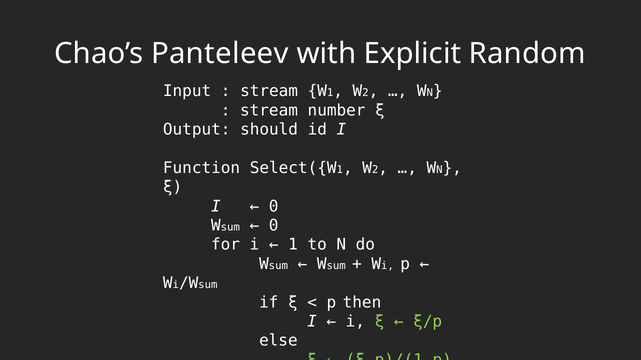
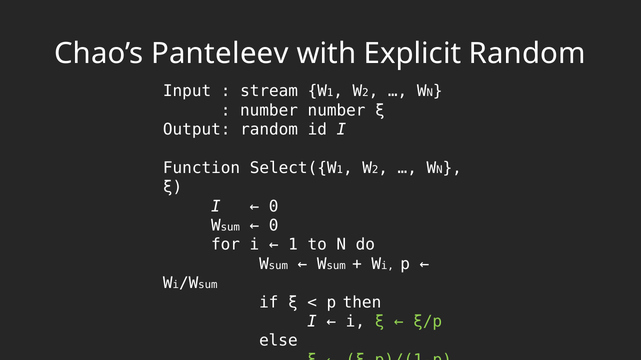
stream: stream -> number (269, 110)
Output should: should -> random (269, 130)
